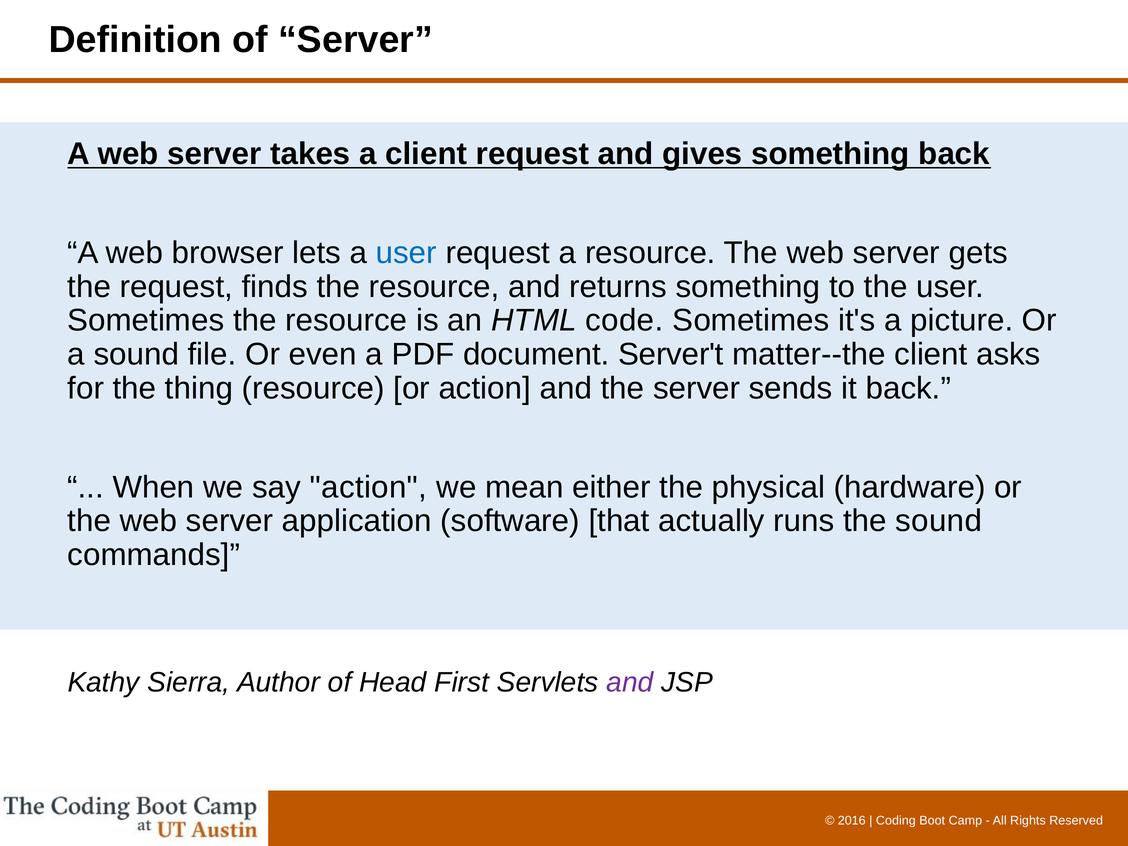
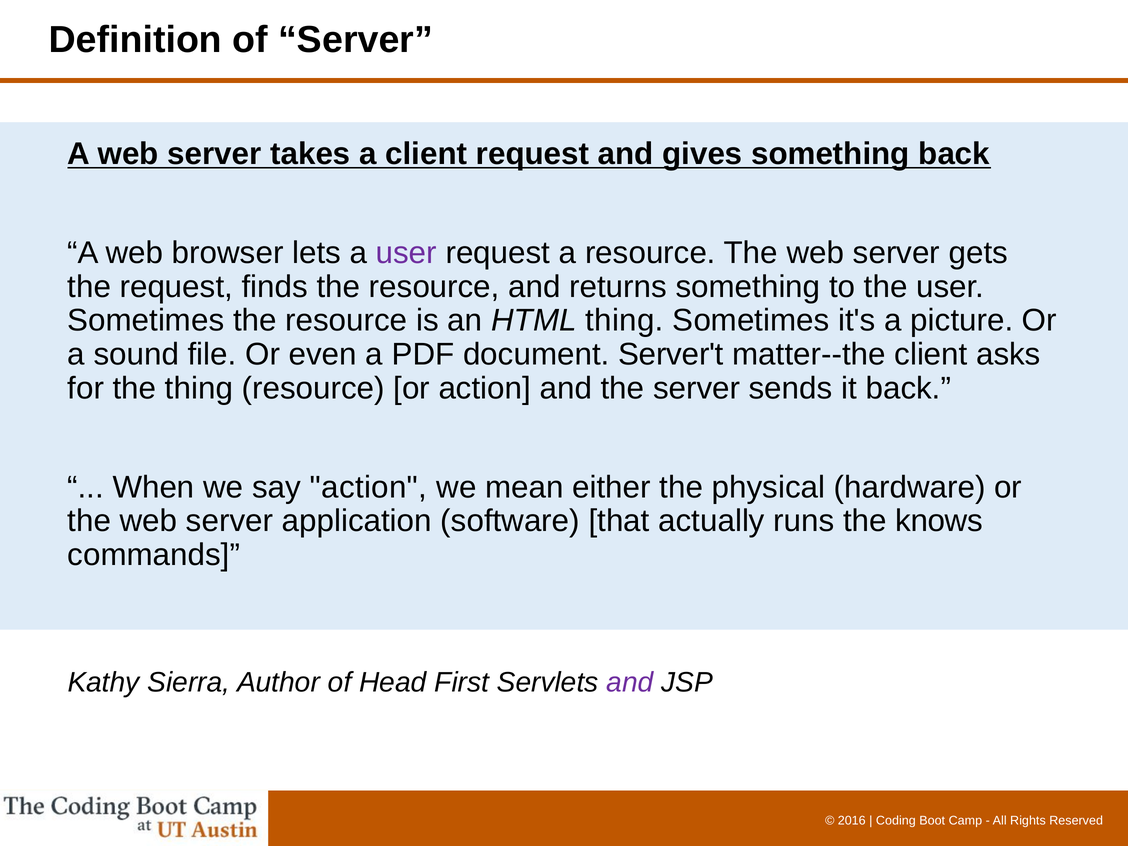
user colour: blue -> purple (406, 253)
HTML code: code -> thing (624, 321)
the sound: sound -> knows (939, 521)
